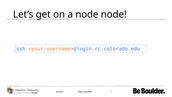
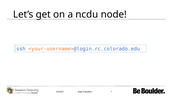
a node: node -> ncdu (87, 14)
